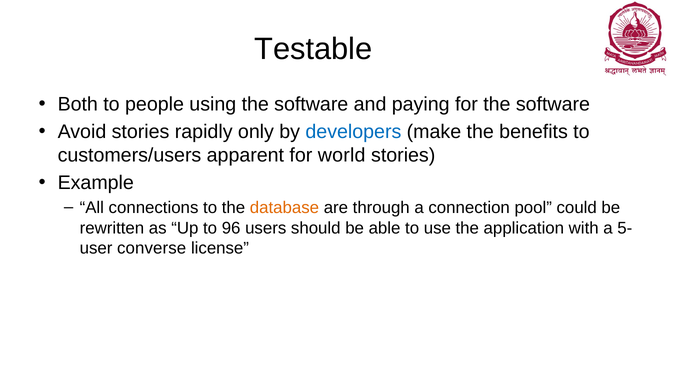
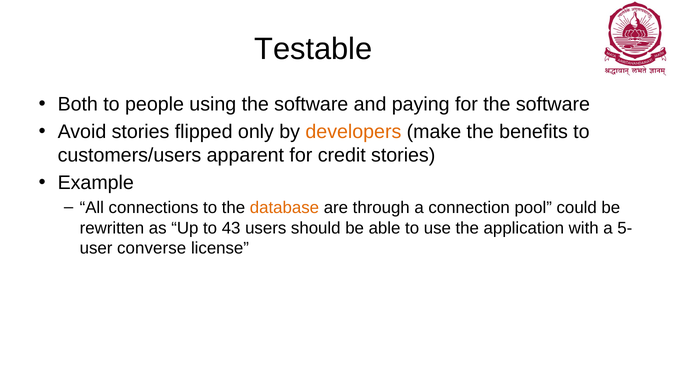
rapidly: rapidly -> flipped (204, 132)
developers colour: blue -> orange (353, 132)
world: world -> credit (342, 155)
96: 96 -> 43 (231, 228)
